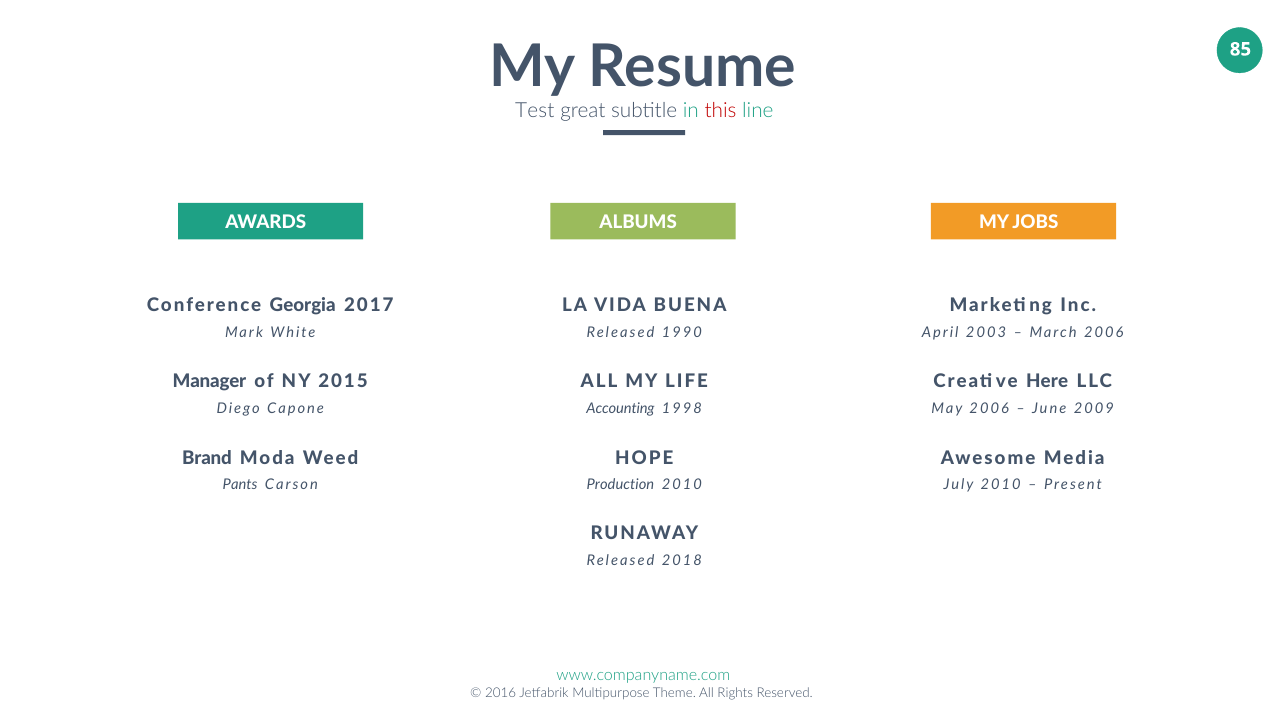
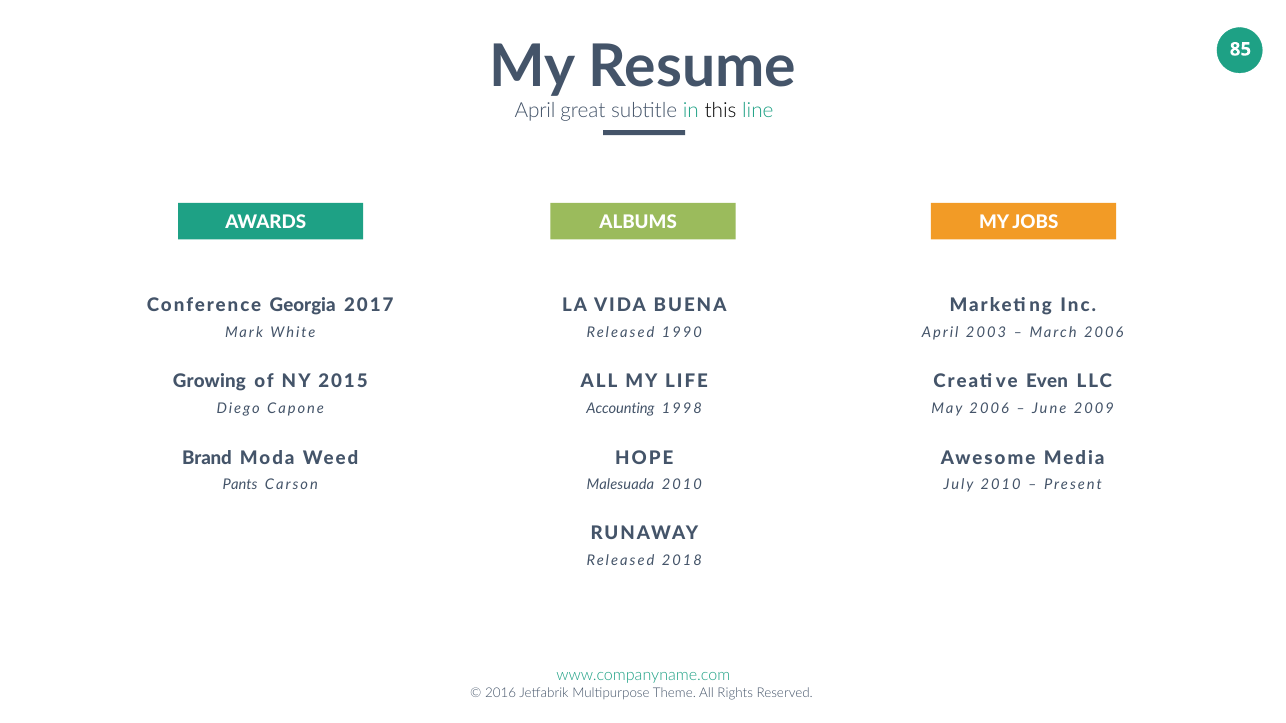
Test: Test -> April (535, 111)
this colour: red -> black (720, 111)
Manager: Manager -> Growing (209, 382)
Here: Here -> Even (1047, 382)
Production: Production -> Malesuada (620, 485)
